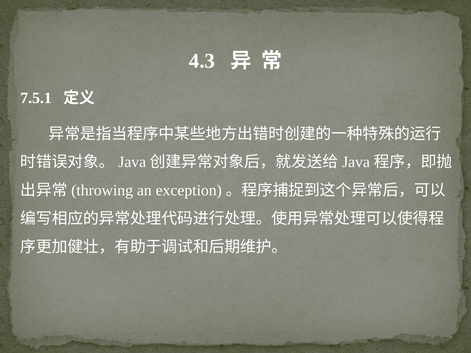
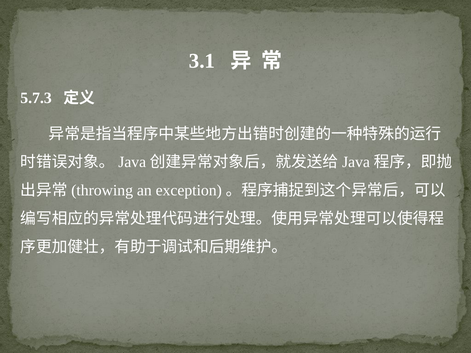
4.3: 4.3 -> 3.1 (202, 61)
7.5.1: 7.5.1 -> 5.7.3 (36, 98)
